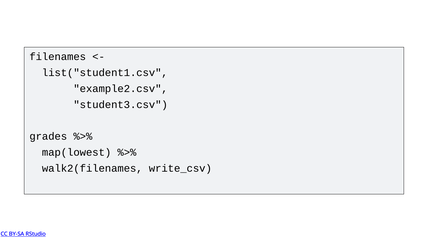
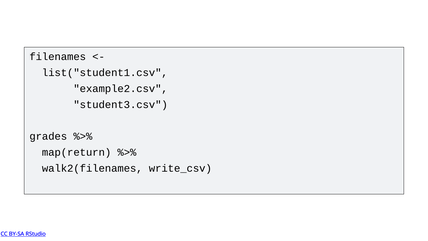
map(lowest: map(lowest -> map(return (77, 152)
